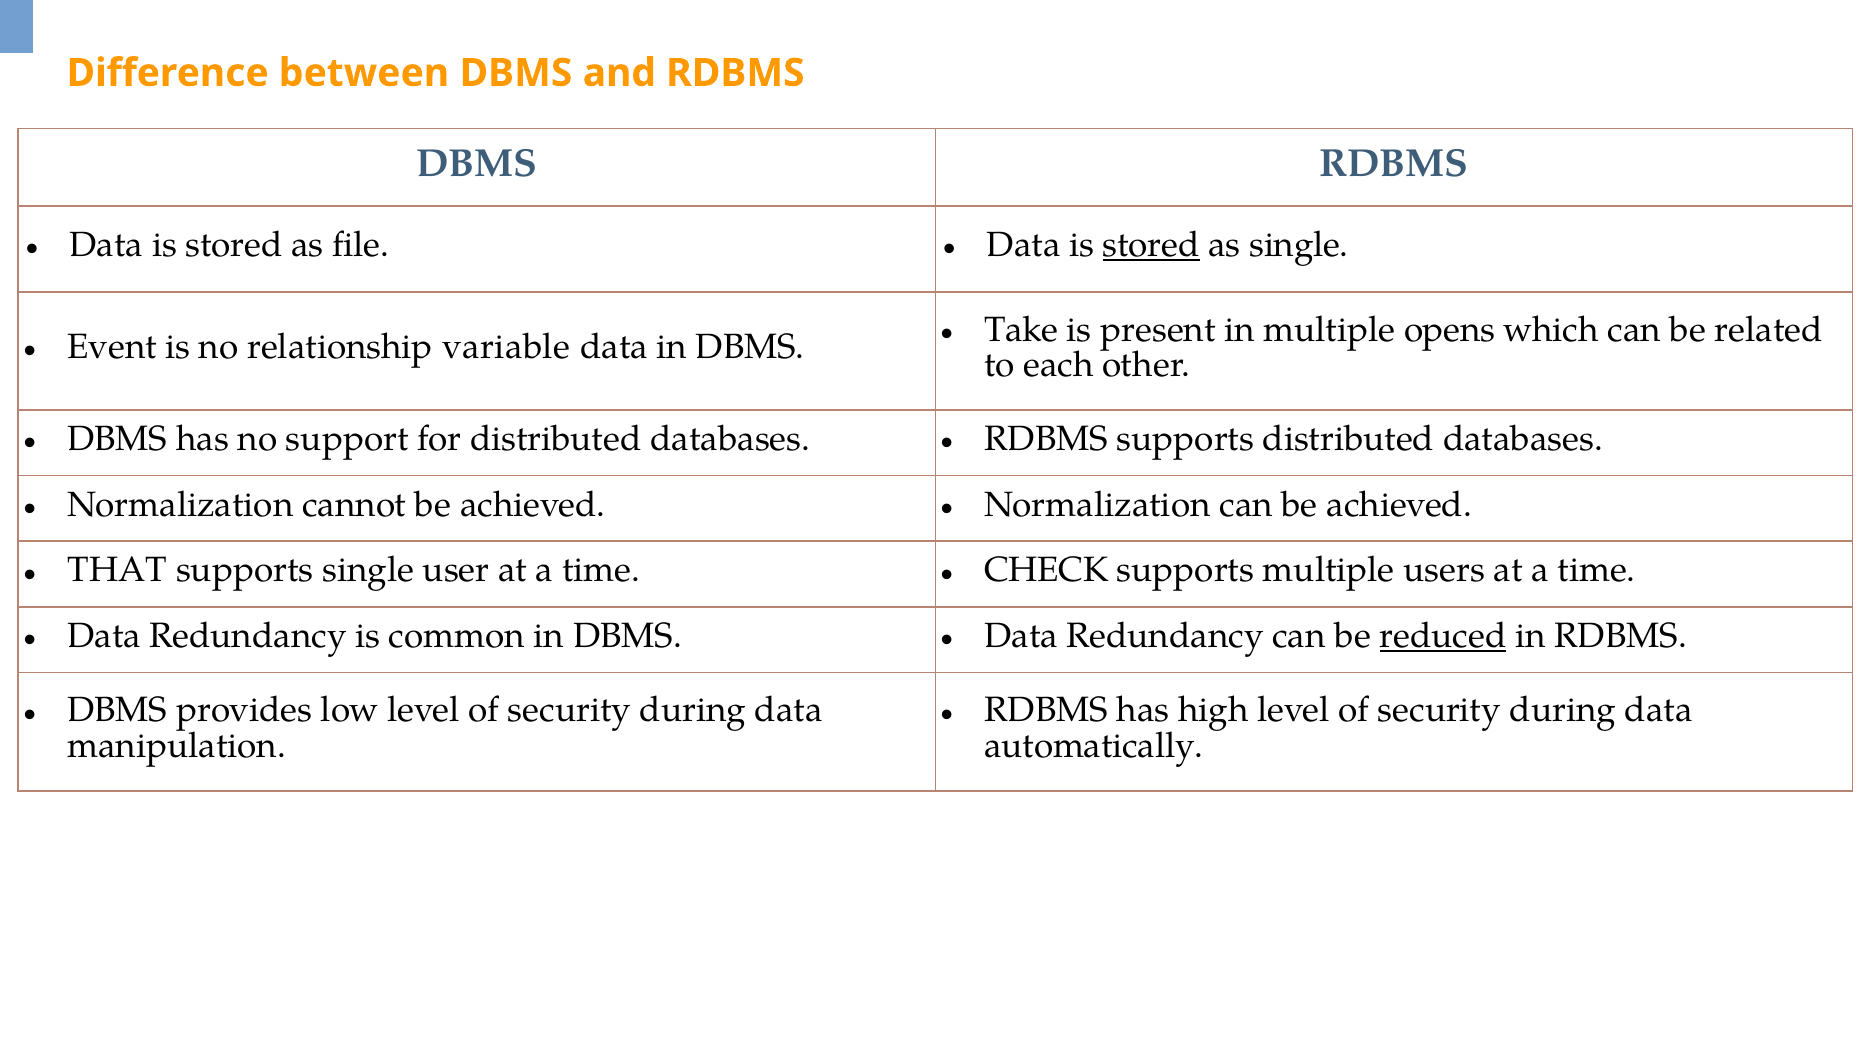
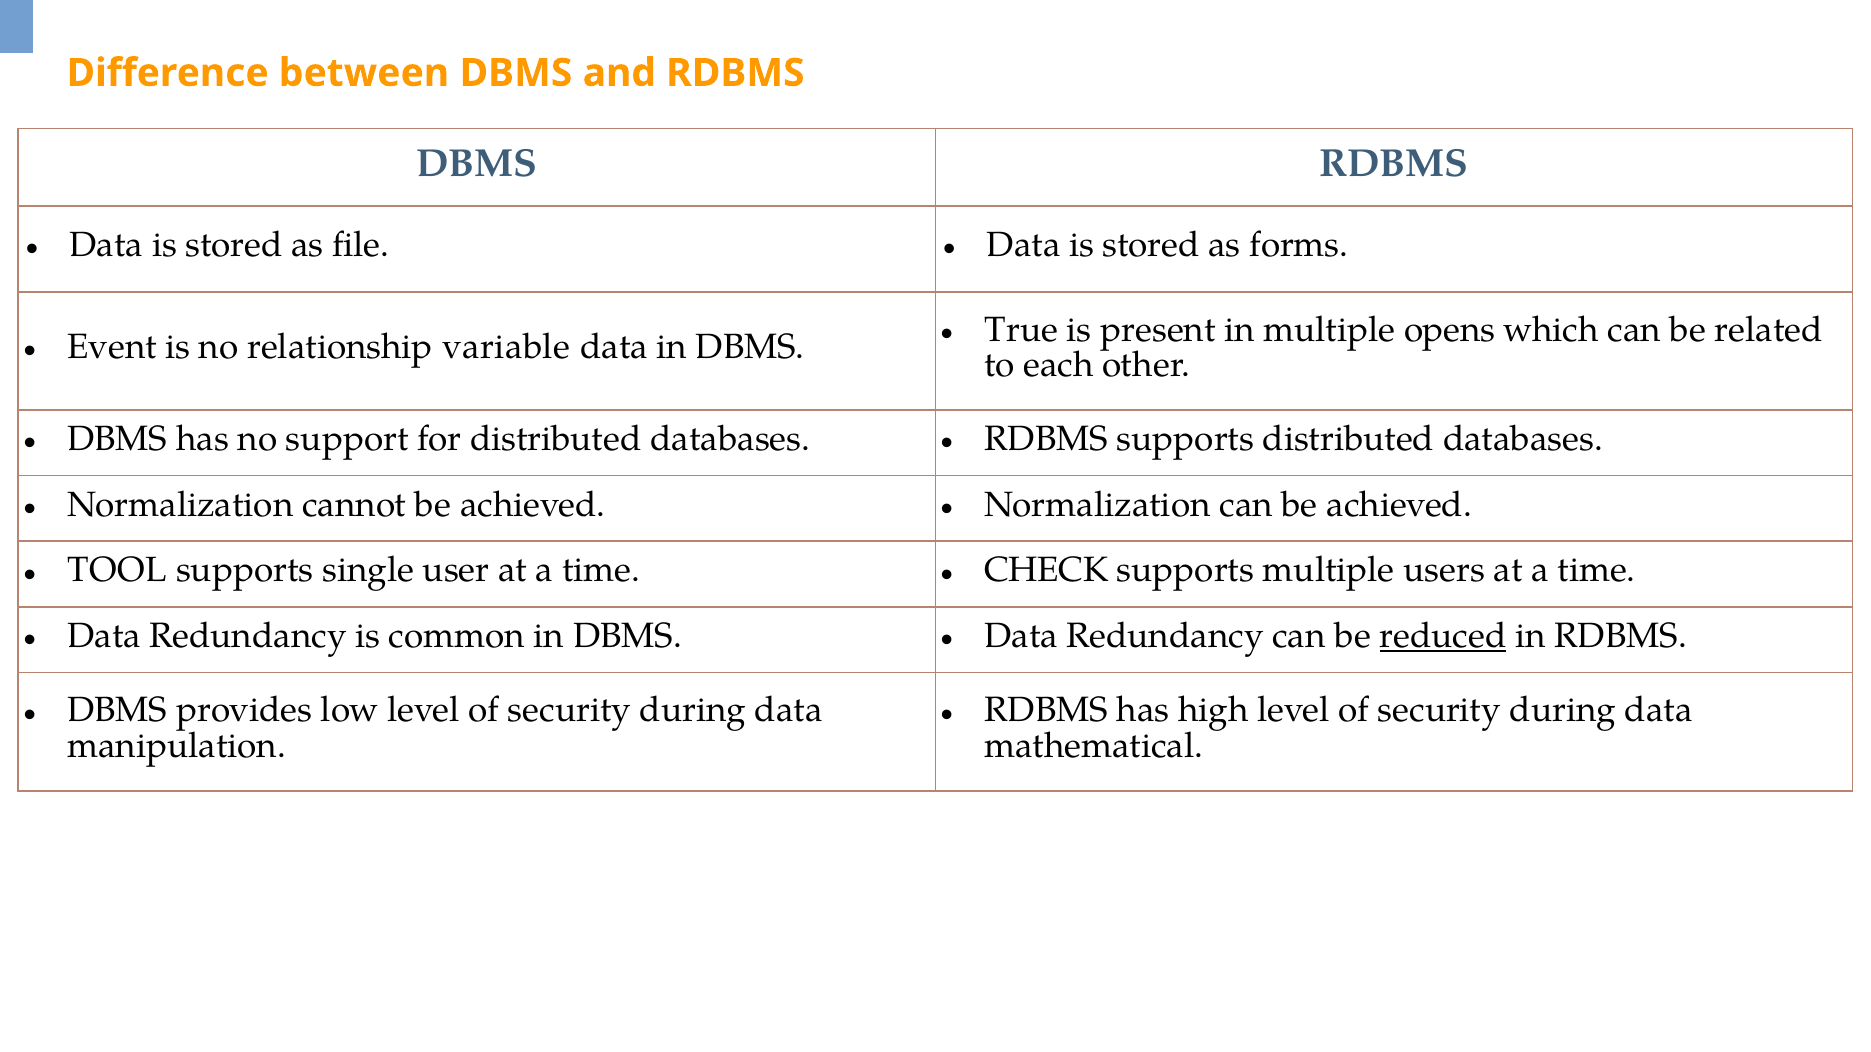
stored underline: present -> none (1151, 245)
as single: single -> forms (1299, 245)
Take: Take -> True (1021, 330)
THAT: THAT -> TOOL (117, 571)
automatically: automatically -> mathematical (1094, 746)
